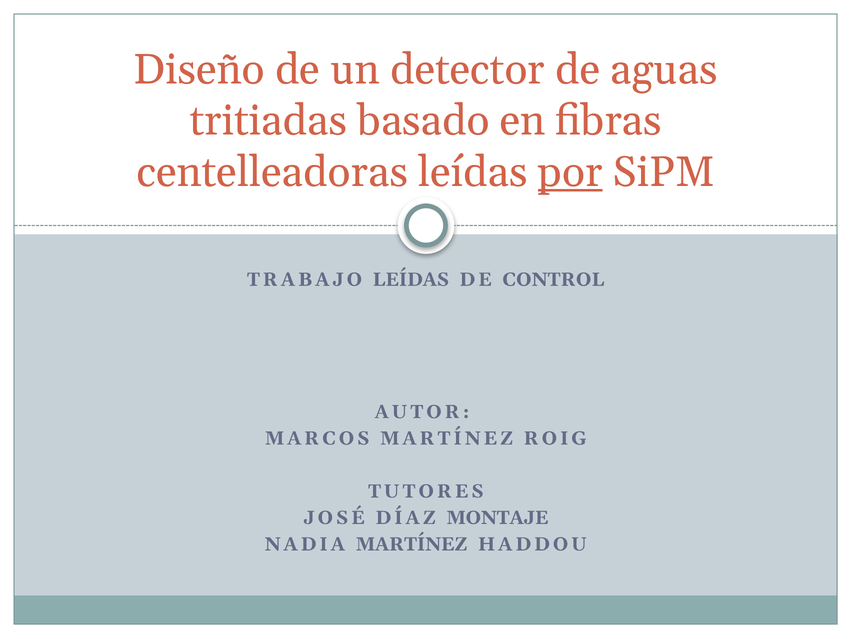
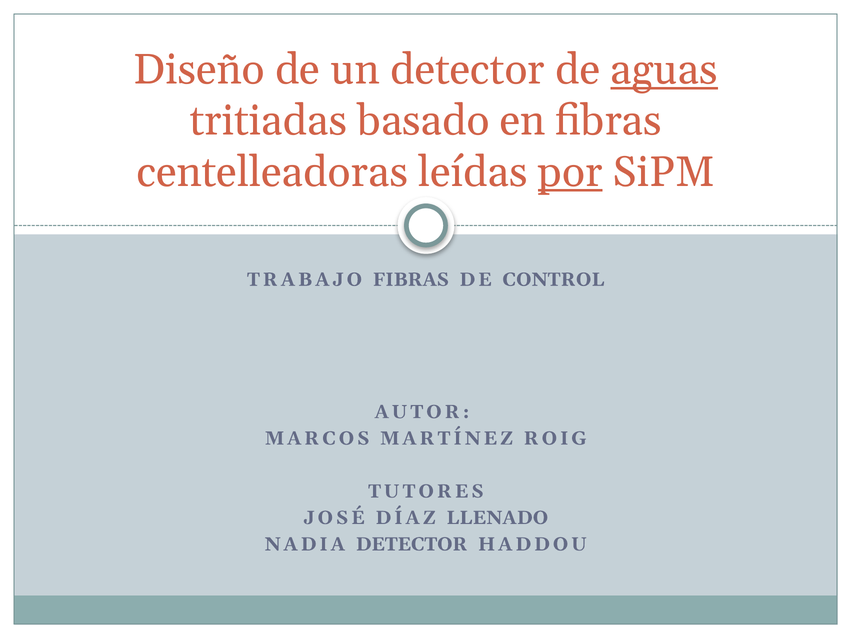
aguas underline: none -> present (664, 70)
TRABAJO LEÍDAS: LEÍDAS -> FIBRAS (411, 280)
MONTAJE: MONTAJE -> LLENADO (497, 518)
NADIA MARTÍNEZ: MARTÍNEZ -> DETECTOR (412, 544)
